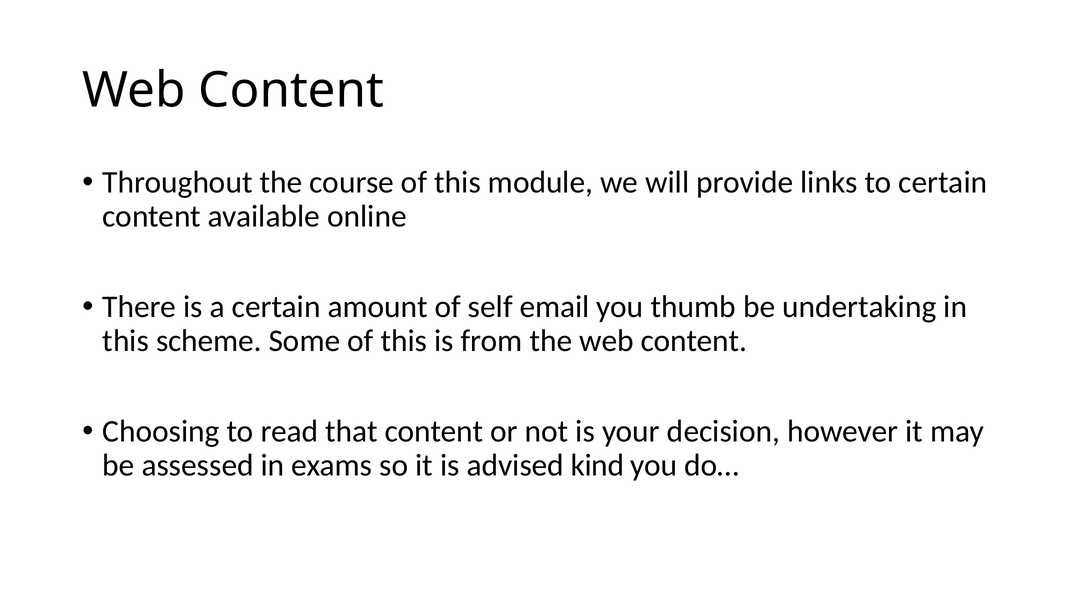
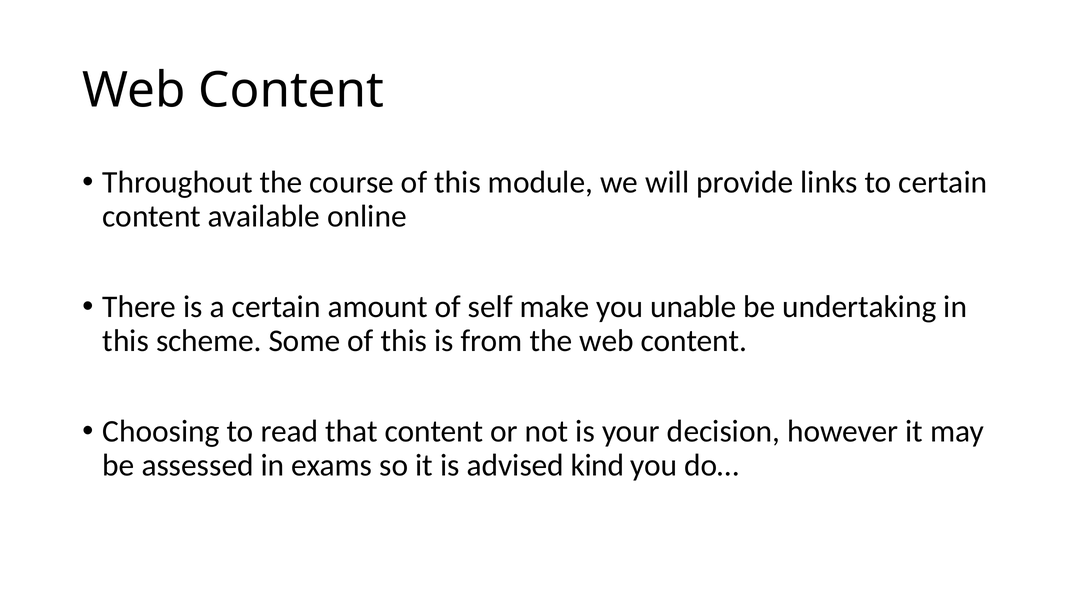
email: email -> make (555, 307)
thumb: thumb -> unable (693, 307)
